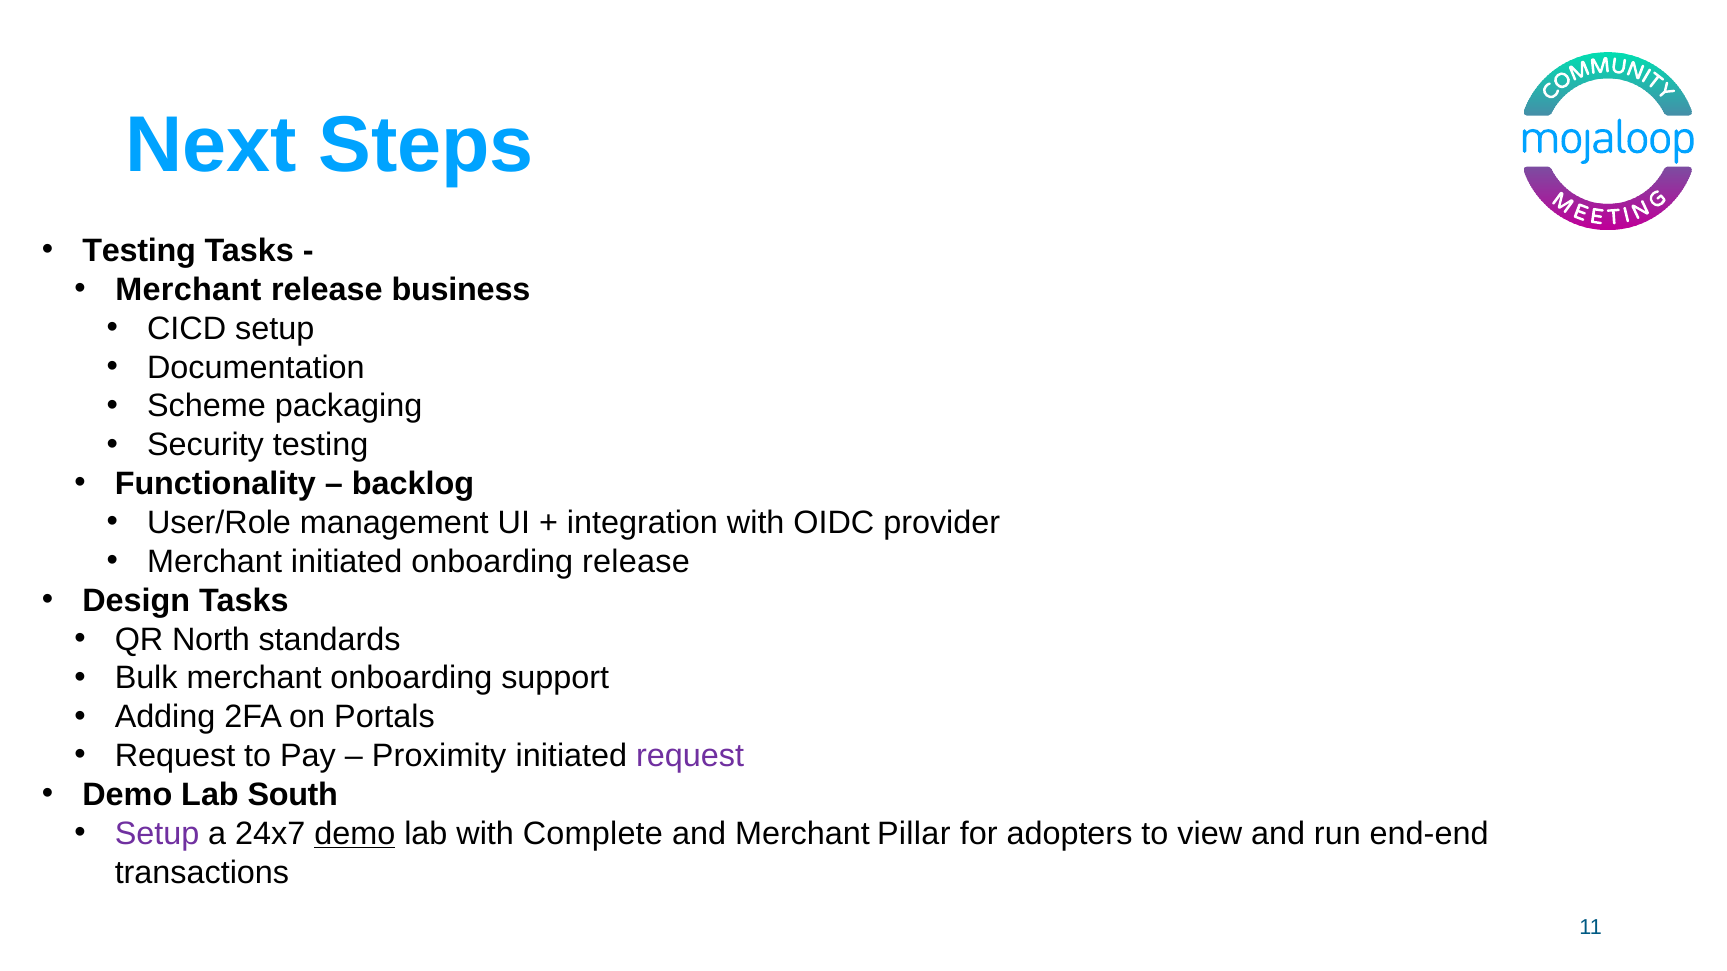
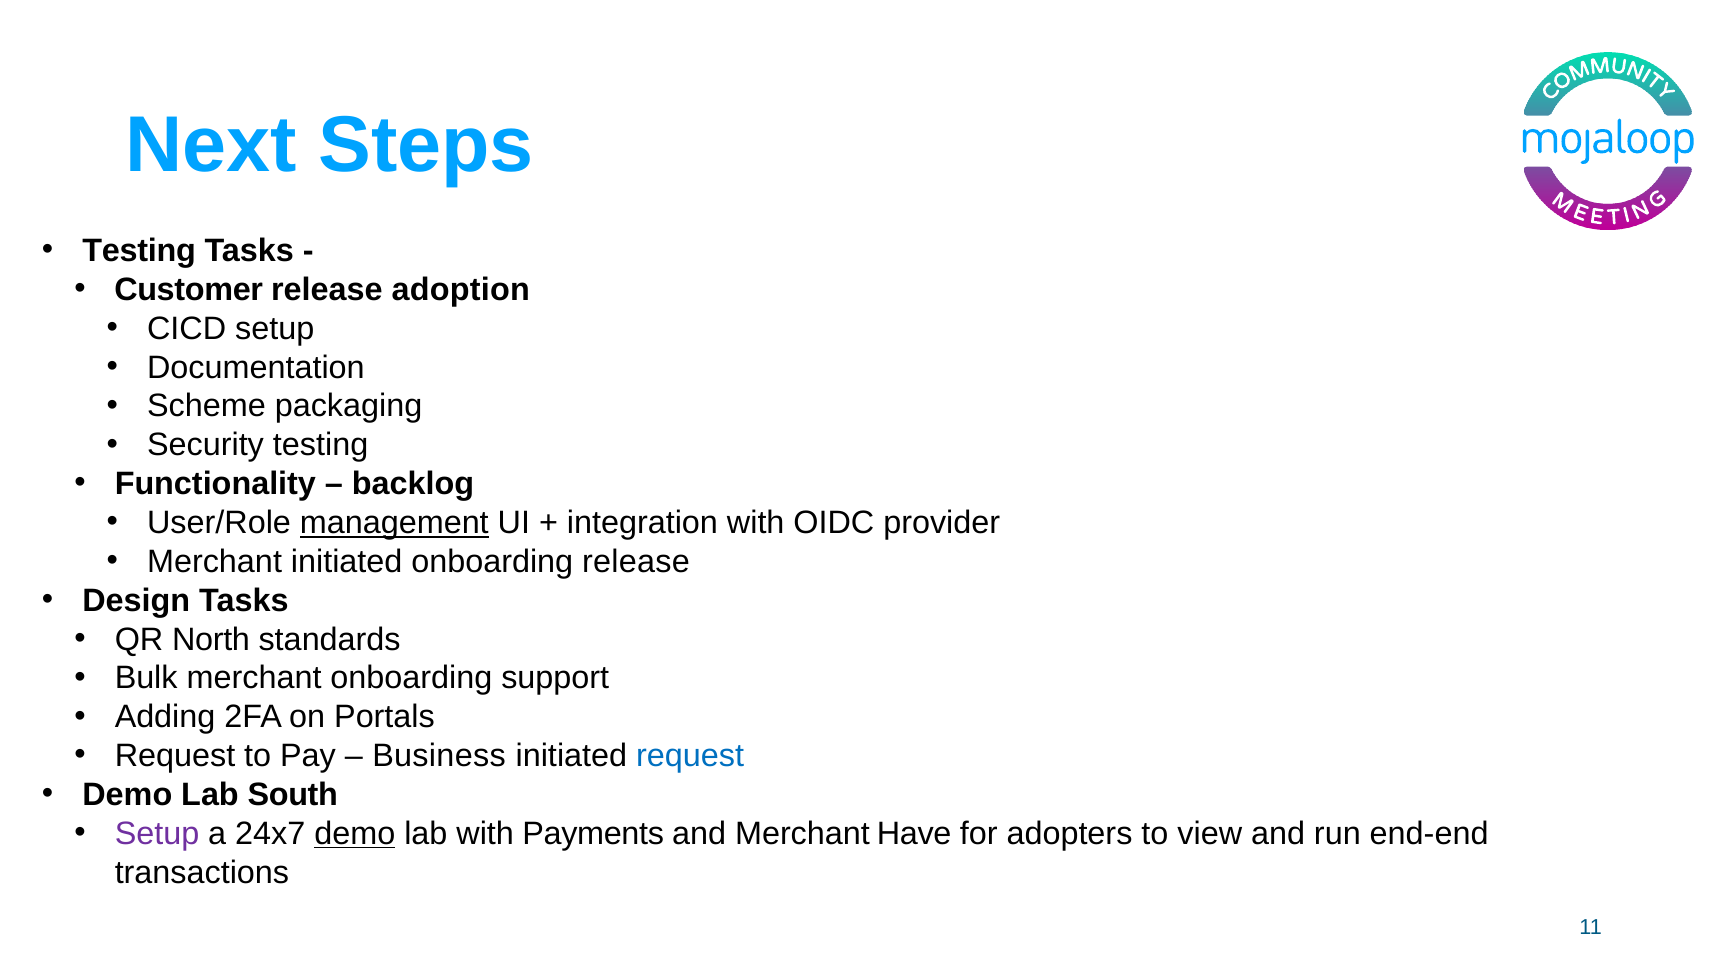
Merchant: Merchant -> Customer (189, 290)
business: business -> adoption (461, 290)
management underline: none -> present (394, 523)
Proximity: Proximity -> Business (439, 756)
request colour: purple -> blue (690, 756)
Complete: Complete -> Payments (593, 834)
Pillar: Pillar -> Have (914, 834)
